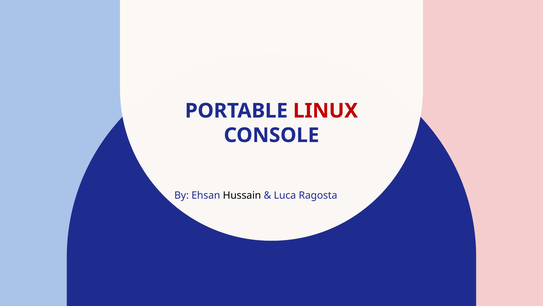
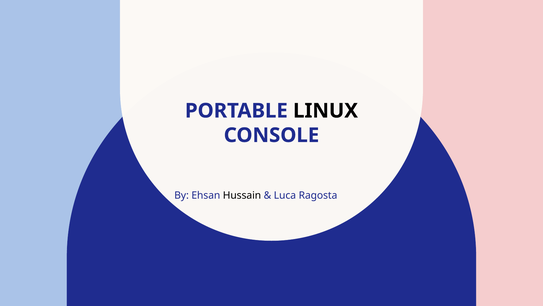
LINUX colour: red -> black (326, 111)
